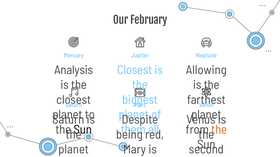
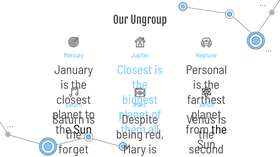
February: February -> Ungroup (149, 20)
Analysis: Analysis -> January (74, 70)
Allowing: Allowing -> Personal (206, 70)
the colour: orange -> black (219, 130)
planet: planet -> forget (74, 150)
